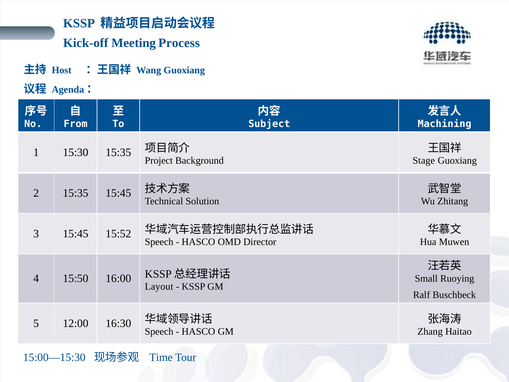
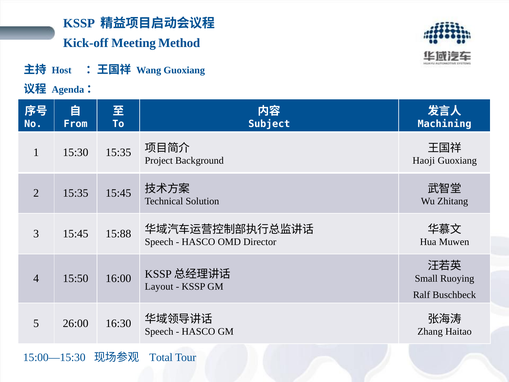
Process: Process -> Method (179, 43)
Stage: Stage -> Haoji (424, 161)
15:52: 15:52 -> 15:88 (118, 234)
12:00: 12:00 -> 26:00 (76, 323)
Time: Time -> Total (161, 357)
